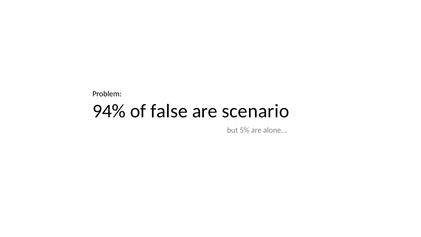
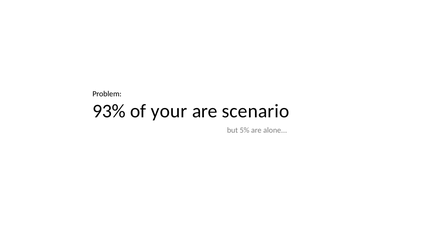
94%: 94% -> 93% (109, 111)
false: false -> your (169, 111)
